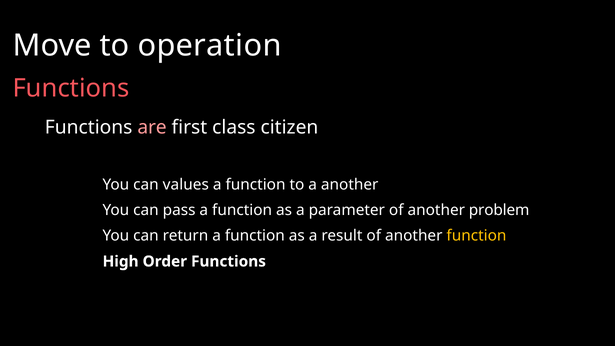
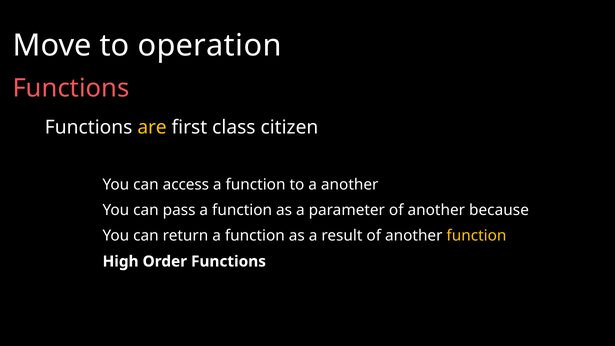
are colour: pink -> yellow (152, 127)
values: values -> access (186, 185)
problem: problem -> because (499, 210)
